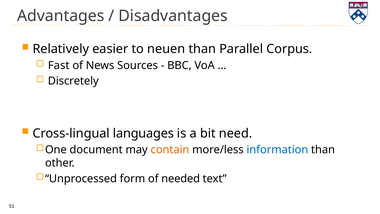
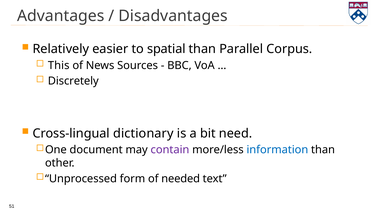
neuen: neuen -> spatial (166, 49)
Fast: Fast -> This (59, 65)
languages: languages -> dictionary (143, 133)
contain colour: orange -> purple (170, 150)
